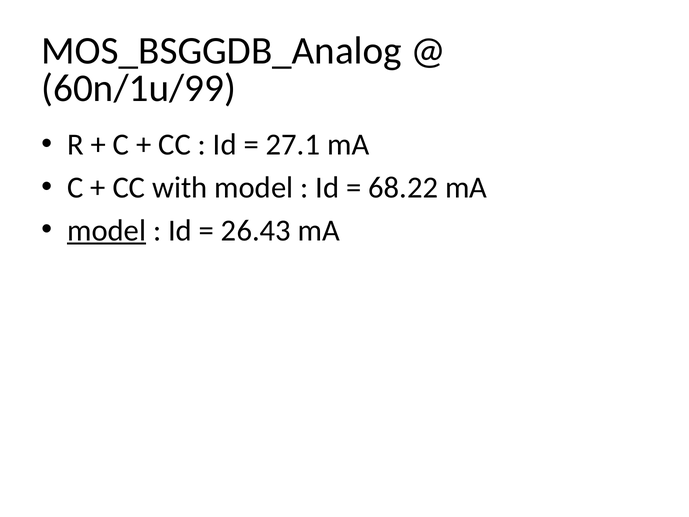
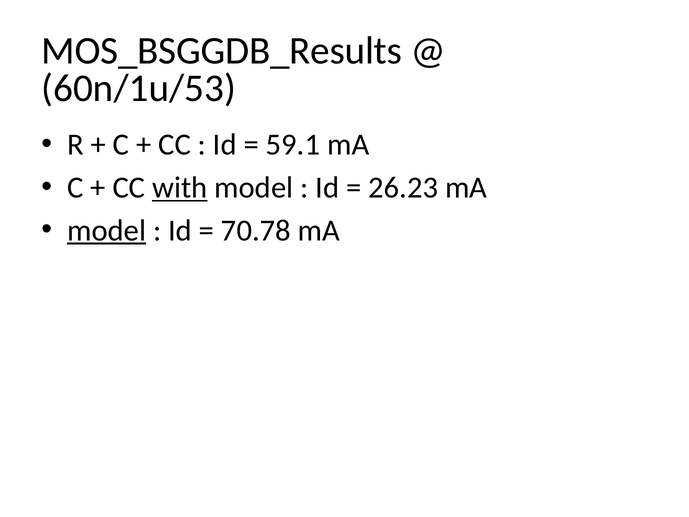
MOS_BSGGDB_Analog: MOS_BSGGDB_Analog -> MOS_BSGGDB_Results (222, 51)
60n/1u/99: 60n/1u/99 -> 60n/1u/53 (139, 88)
27.1: 27.1 -> 59.1 (293, 145)
with underline: none -> present (180, 187)
68.22: 68.22 -> 26.23 (403, 187)
26.43: 26.43 -> 70.78 (256, 230)
